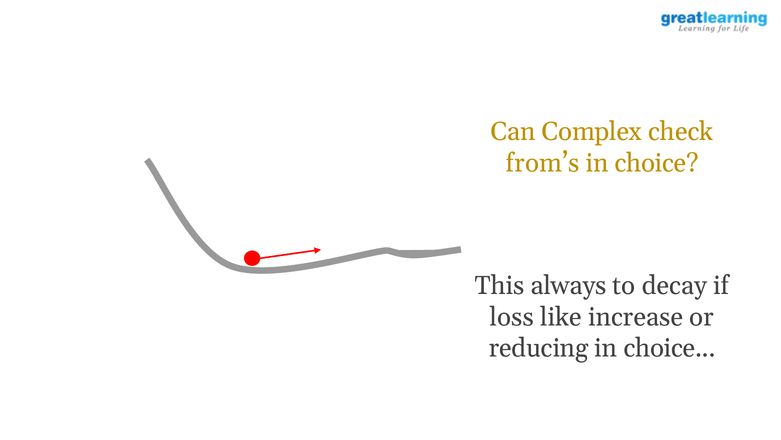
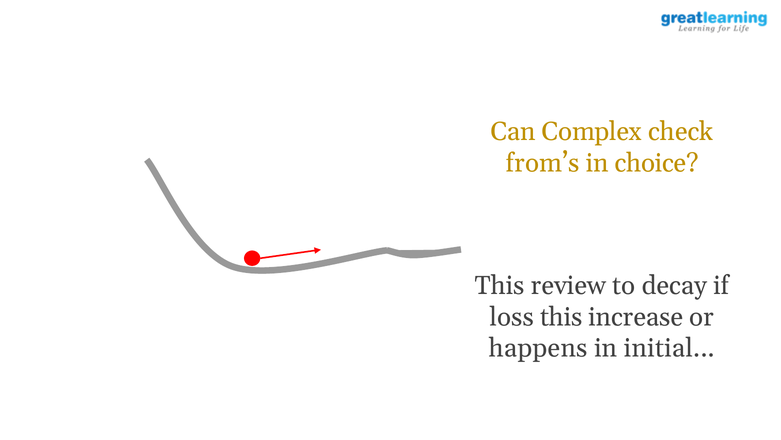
always: always -> review (569, 285)
loss like: like -> this (561, 317)
reducing: reducing -> happens (538, 348)
choice: choice -> initial (669, 348)
